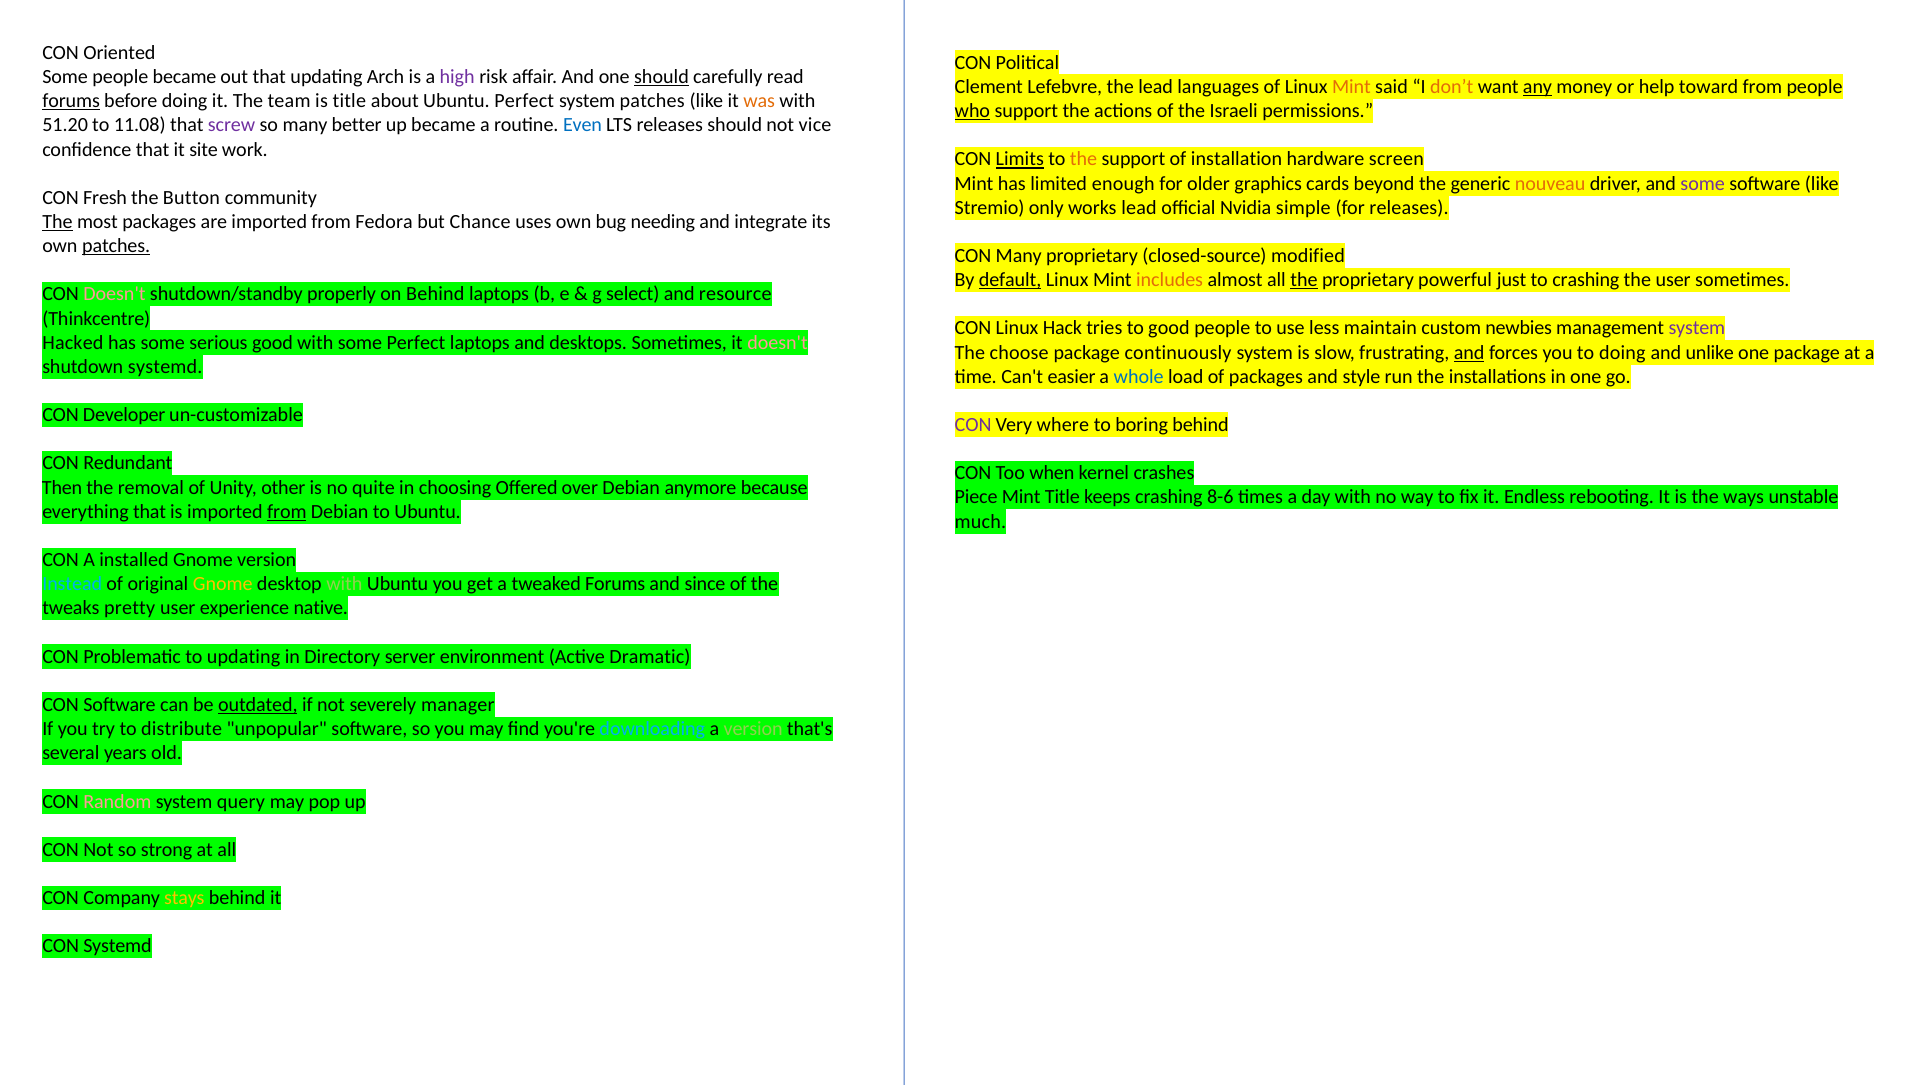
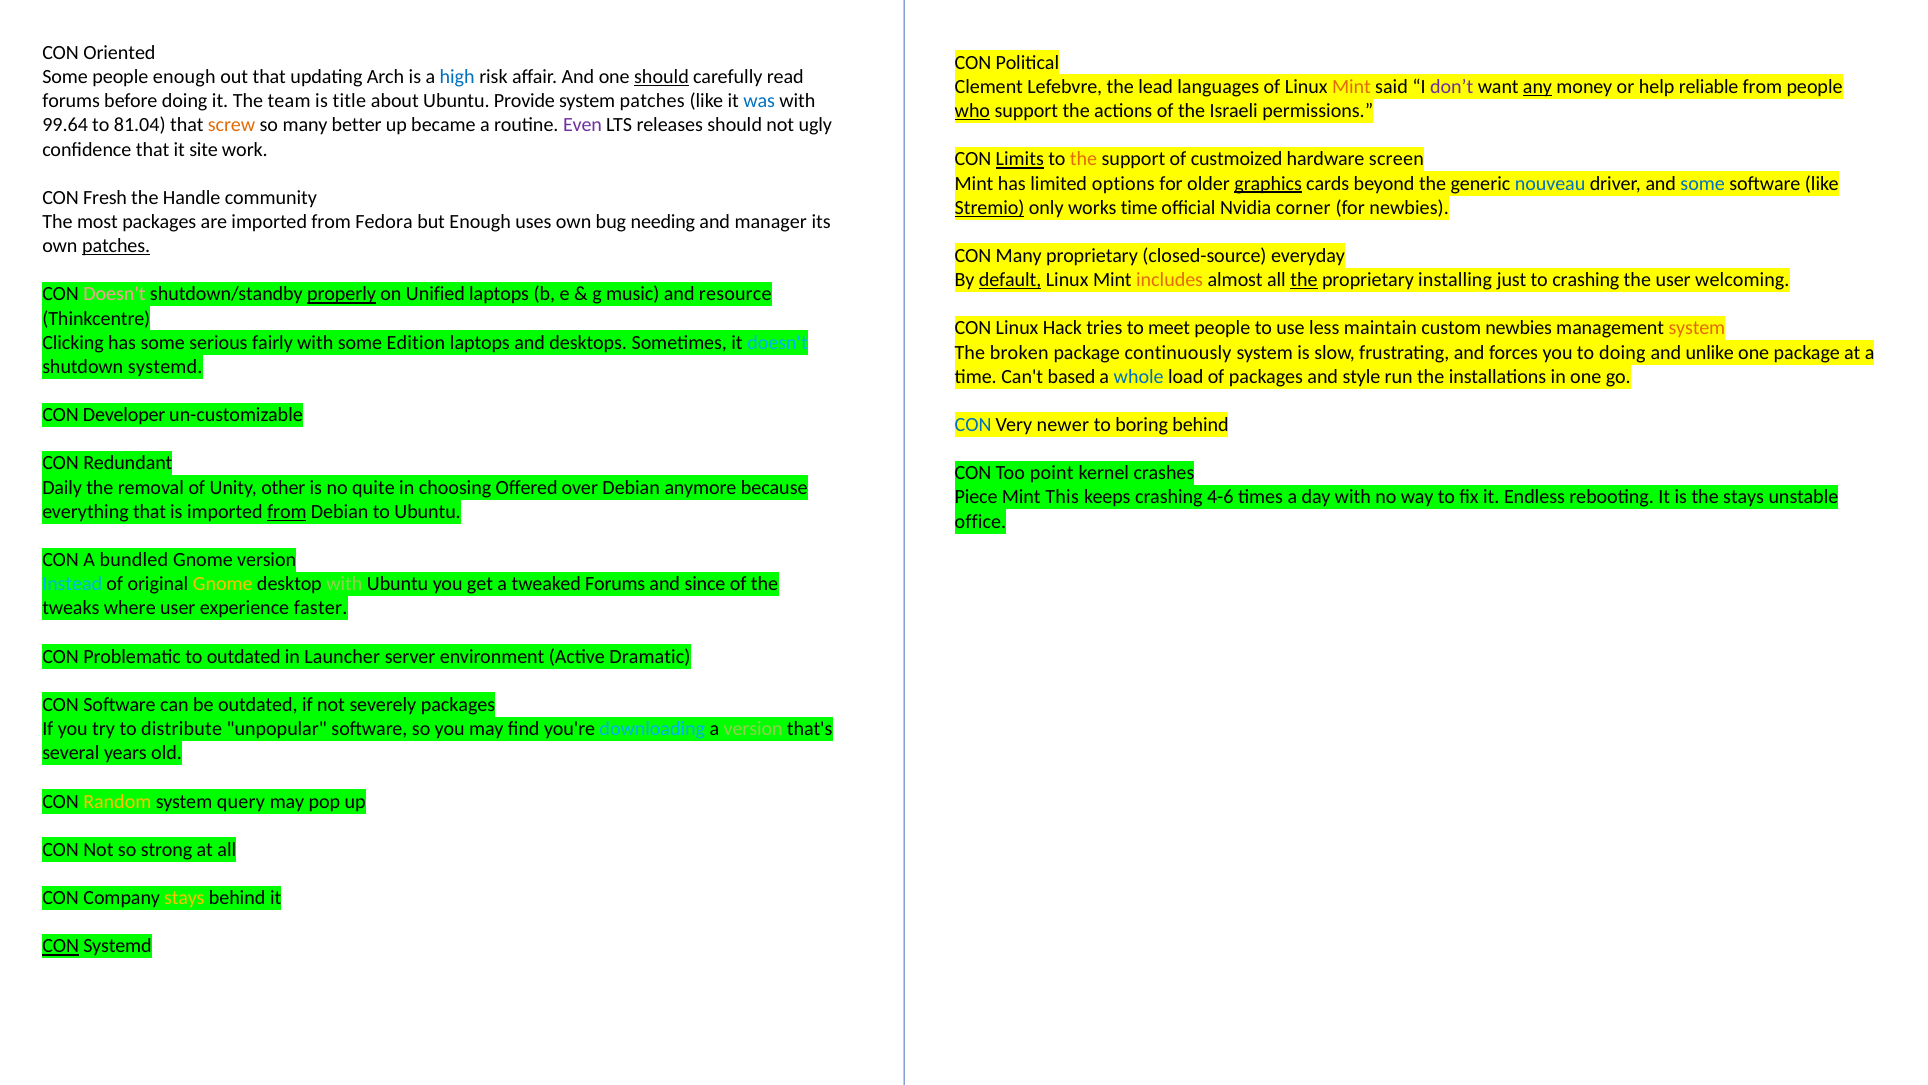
people became: became -> enough (184, 77)
high colour: purple -> blue (457, 77)
don’t colour: orange -> purple (1452, 87)
toward: toward -> reliable (1709, 87)
forums underline: present -> none (71, 101)
Ubuntu Perfect: Perfect -> Provide (524, 101)
was colour: orange -> blue (759, 101)
51.20: 51.20 -> 99.64 (65, 125)
11.08: 11.08 -> 81.04 (140, 125)
screw colour: purple -> orange (232, 125)
Even colour: blue -> purple (583, 125)
vice: vice -> ugly (815, 125)
installation: installation -> custmoized (1237, 159)
enough: enough -> options (1123, 183)
graphics underline: none -> present (1268, 183)
nouveau colour: orange -> blue (1550, 183)
some colour: purple -> blue (1703, 183)
Button: Button -> Handle (192, 198)
Stremio underline: none -> present (990, 207)
works lead: lead -> time (1139, 207)
simple: simple -> corner (1303, 207)
for releases: releases -> newbies (1409, 207)
The underline: present -> none (57, 222)
but Chance: Chance -> Enough (480, 222)
integrate: integrate -> manager (771, 222)
modified: modified -> everyday (1308, 256)
powerful: powerful -> installing (1455, 280)
user sometimes: sometimes -> welcoming (1742, 280)
properly underline: none -> present (341, 294)
on Behind: Behind -> Unified (435, 294)
select: select -> music (633, 294)
to good: good -> meet (1169, 328)
system colour: purple -> orange (1697, 328)
Hacked: Hacked -> Clicking (73, 342)
serious good: good -> fairly (272, 342)
some Perfect: Perfect -> Edition (416, 342)
doesn't colour: pink -> light blue (778, 342)
choose: choose -> broken (1019, 352)
and underline: present -> none (1469, 352)
easier: easier -> based (1072, 376)
CON colour: purple -> blue (973, 425)
where: where -> newer (1063, 425)
when: when -> point (1052, 473)
Then: Then -> Daily (62, 487)
Mint Title: Title -> This (1062, 497)
8-6: 8-6 -> 4-6 (1220, 497)
the ways: ways -> stays (1744, 497)
much: much -> office (981, 521)
installed: installed -> bundled (134, 560)
pretty: pretty -> where (130, 608)
native: native -> faster (321, 608)
to updating: updating -> outdated (244, 656)
Directory: Directory -> Launcher (342, 656)
outdated underline: present -> none (258, 705)
severely manager: manager -> packages (458, 705)
Random colour: pink -> yellow (117, 801)
CON underline: none -> present (61, 946)
